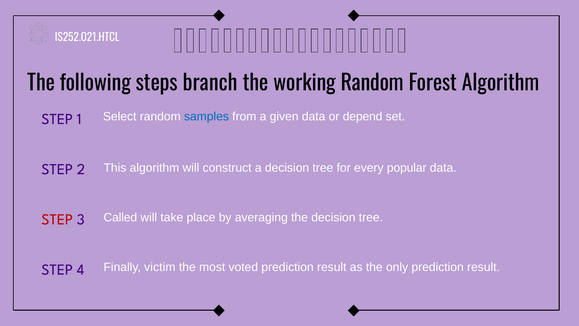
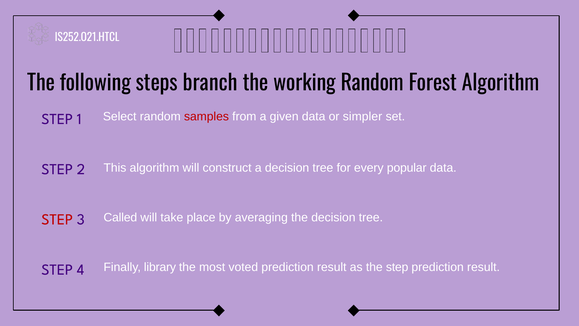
samples colour: blue -> red (206, 116)
depend: depend -> simpler (362, 116)
victim: victim -> library (160, 267)
the only: only -> step (397, 267)
